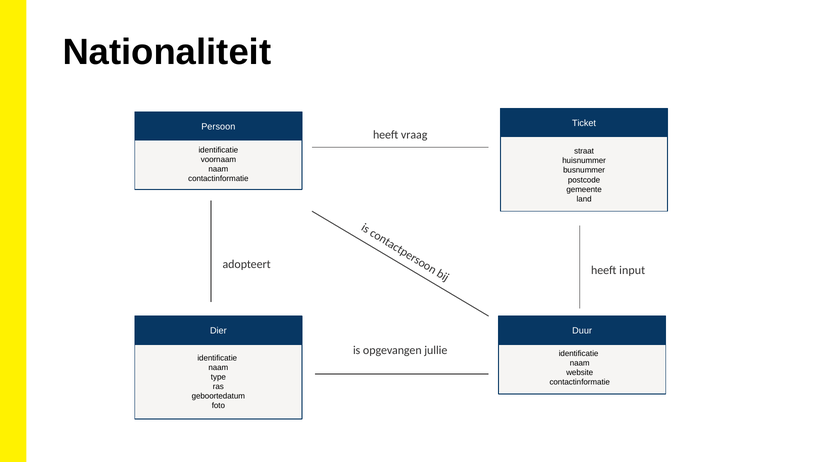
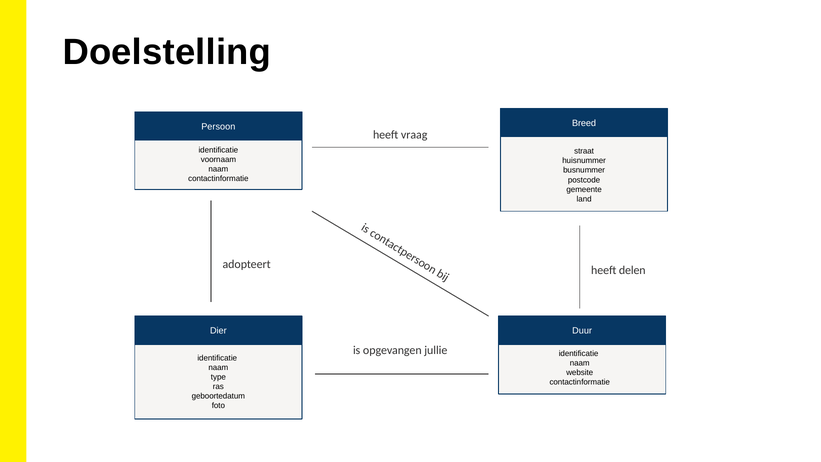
Nationaliteit: Nationaliteit -> Doelstelling (167, 52)
Ticket: Ticket -> Breed (584, 123)
input: input -> delen (632, 270)
